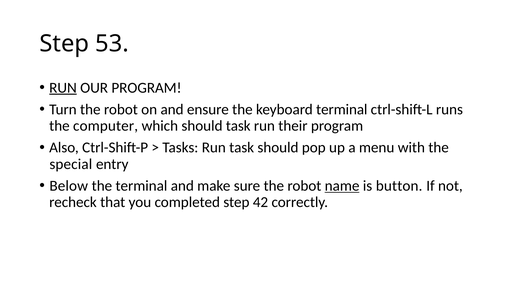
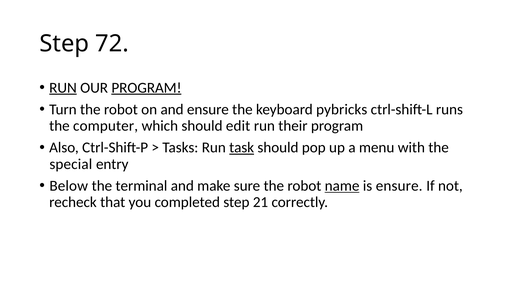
53: 53 -> 72 (112, 44)
PROGRAM underline: none -> present (146, 88)
keyboard terminal: terminal -> pybricks (342, 109)
should task: task -> edit (238, 126)
task underline: none -> present (242, 147)
is button: button -> ensure (399, 185)
42: 42 -> 21 (260, 202)
